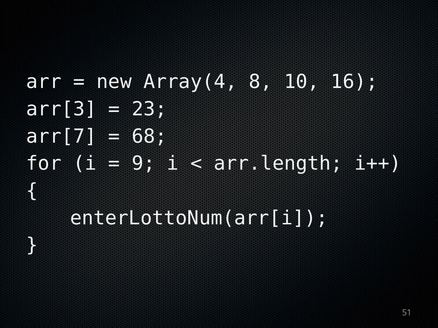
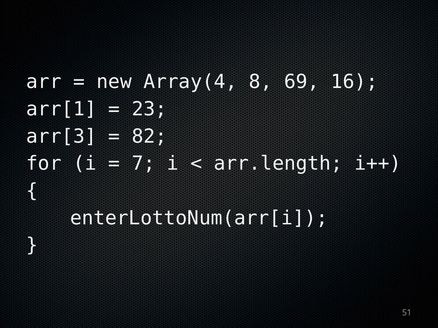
10: 10 -> 69 (302, 82)
arr[3: arr[3 -> arr[1 (61, 109)
arr[7: arr[7 -> arr[3 (61, 136)
68: 68 -> 82 (149, 136)
9: 9 -> 7 (143, 164)
